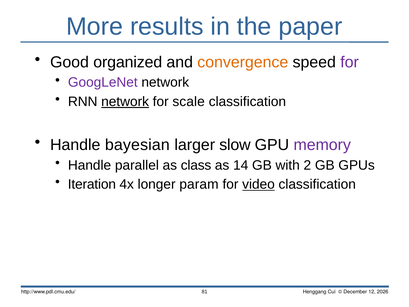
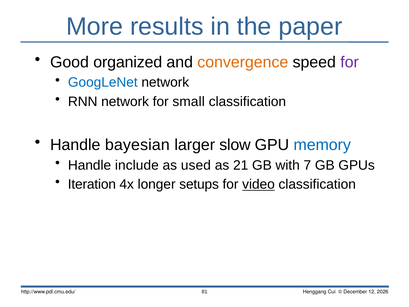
GoogLeNet colour: purple -> blue (103, 82)
network underline: present -> none (125, 102)
scale: scale -> small (189, 102)
memory colour: purple -> blue (322, 145)
parallel: parallel -> include (137, 165)
class: class -> used (196, 165)
14: 14 -> 21 (241, 165)
2: 2 -> 7 (307, 165)
param: param -> setups (199, 184)
